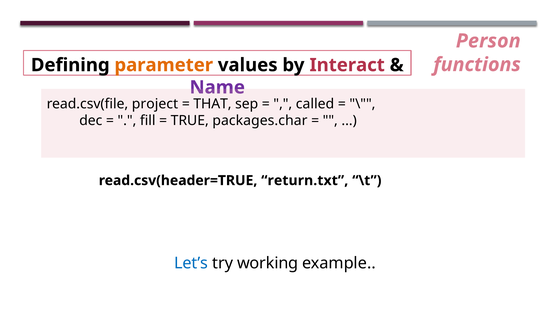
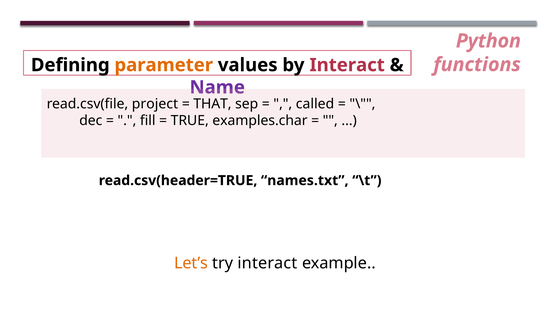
Person: Person -> Python (488, 41)
packages.char: packages.char -> examples.char (260, 121)
return.txt: return.txt -> names.txt (305, 181)
Let’s colour: blue -> orange (191, 263)
try working: working -> interact (267, 263)
